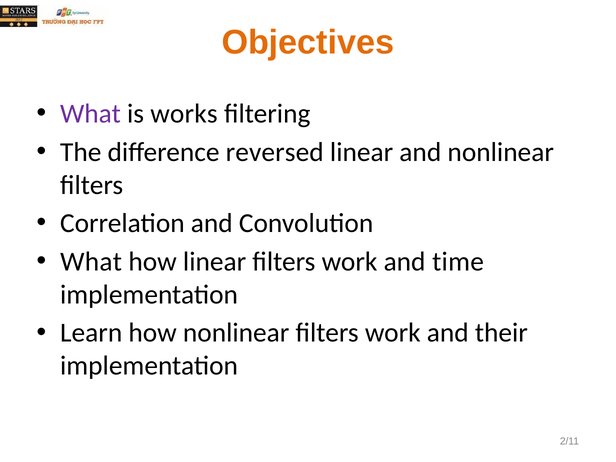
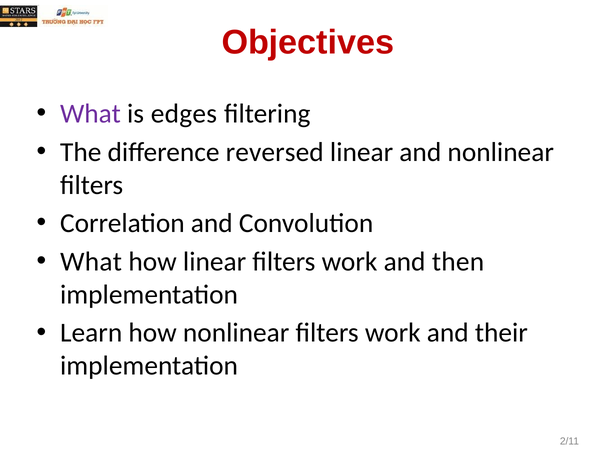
Objectives colour: orange -> red (308, 42)
works: works -> edges (184, 114)
time: time -> then (458, 262)
